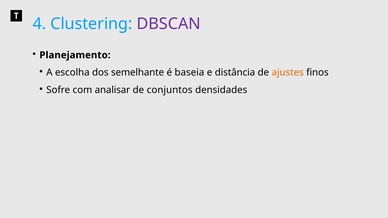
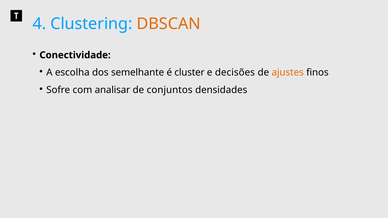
DBSCAN colour: purple -> orange (169, 24)
Planejamento: Planejamento -> Conectividade (75, 55)
baseia: baseia -> cluster (190, 73)
distância: distância -> decisões (235, 73)
